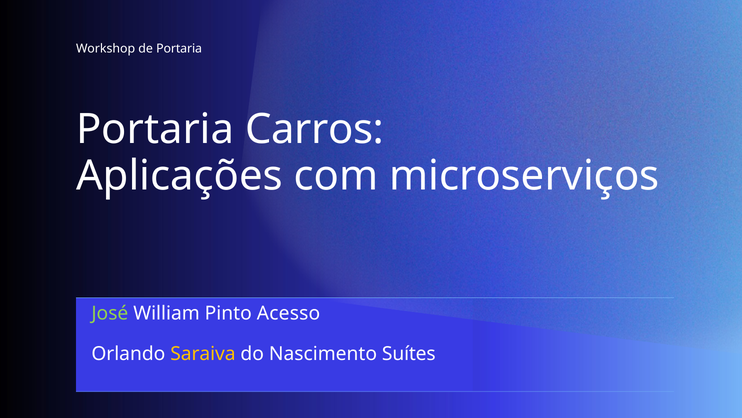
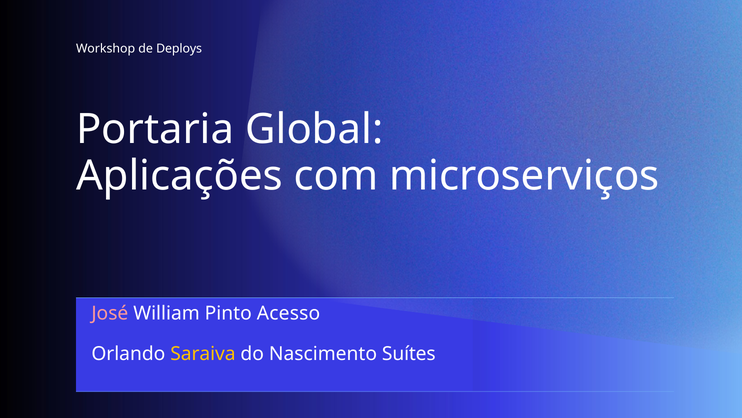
de Portaria: Portaria -> Deploys (179, 49)
Carros: Carros -> Global (314, 129)
José colour: light green -> pink (110, 313)
